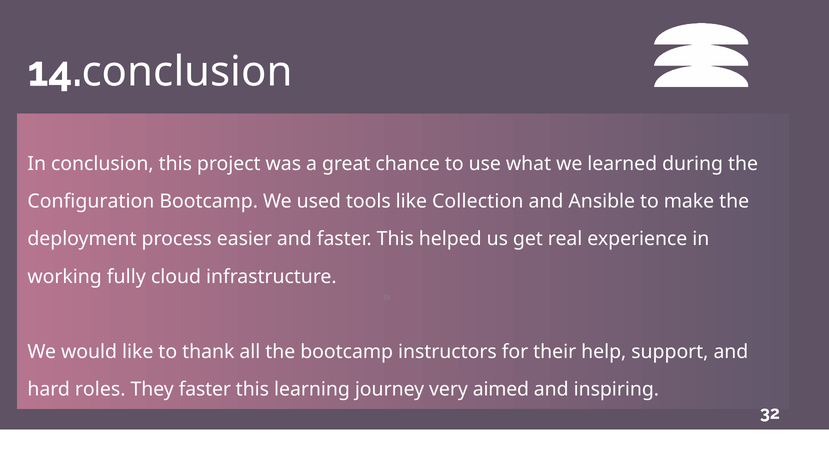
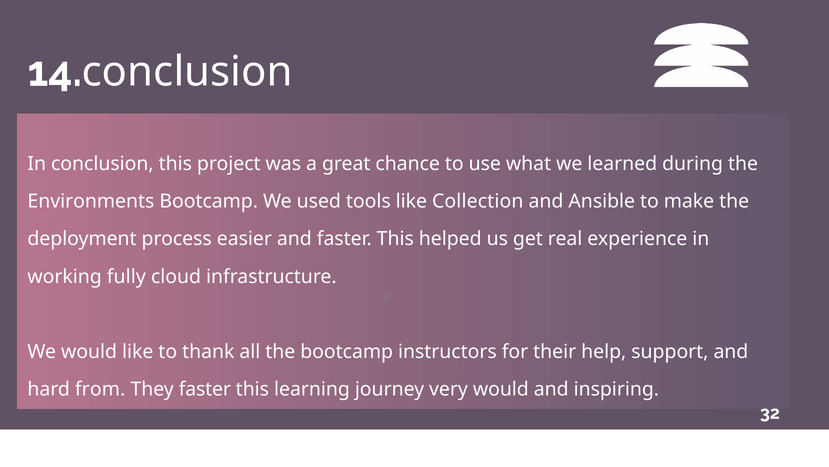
Configuration: Configuration -> Environments (91, 201)
roles: roles -> from (100, 389)
very aimed: aimed -> would (501, 389)
